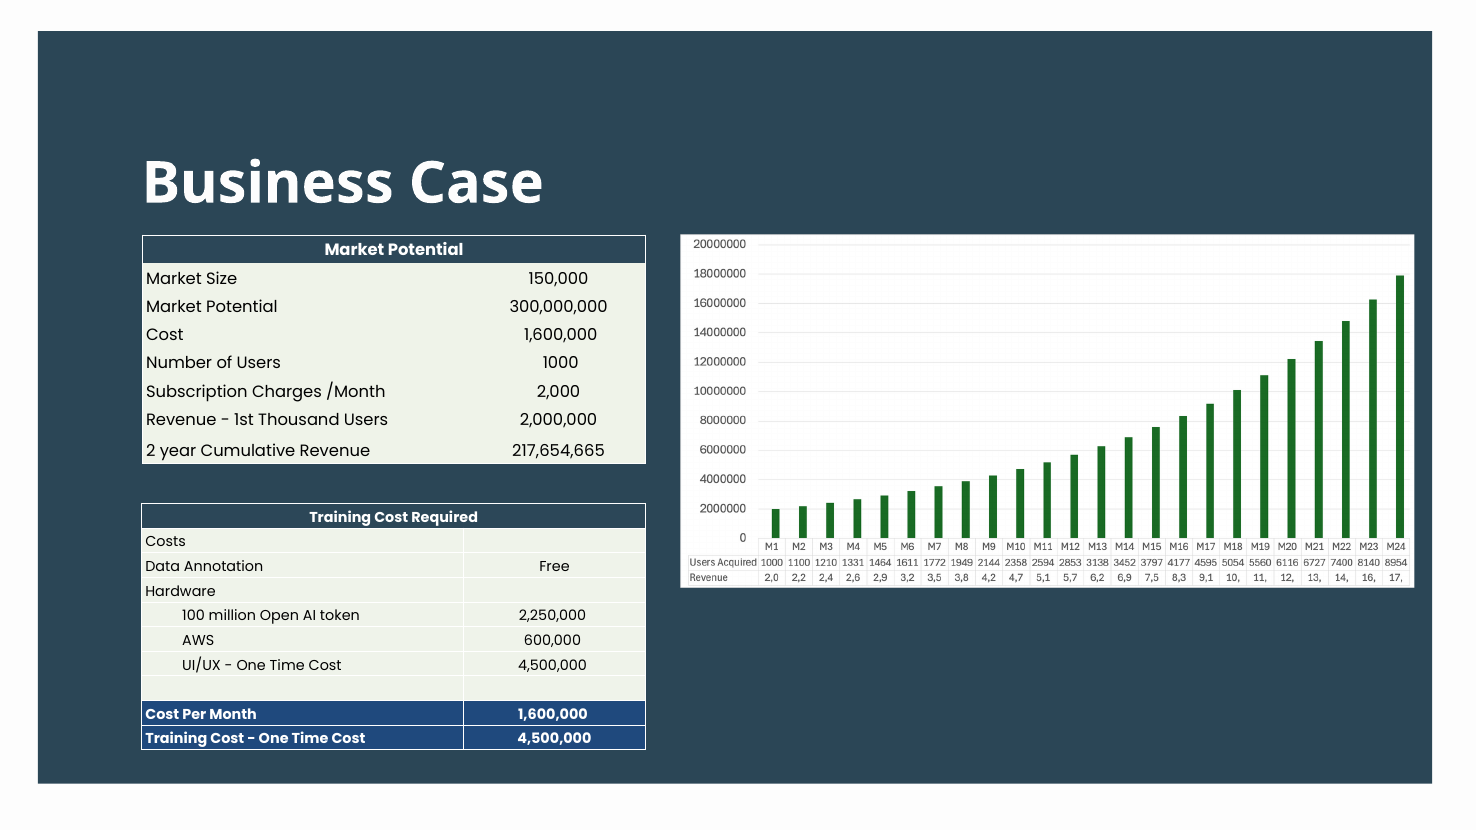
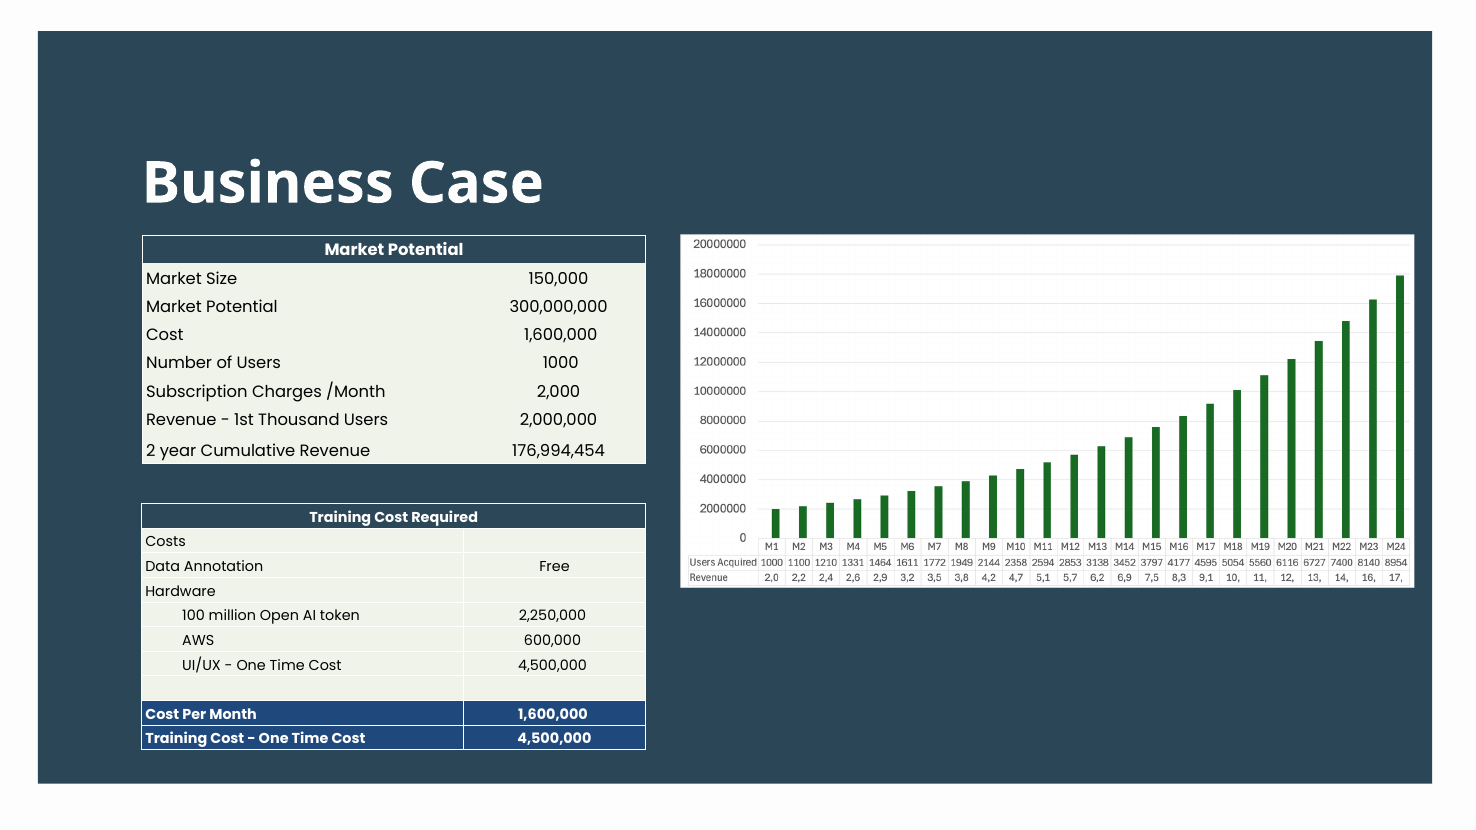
217,654,665: 217,654,665 -> 176,994,454 (559, 451)
